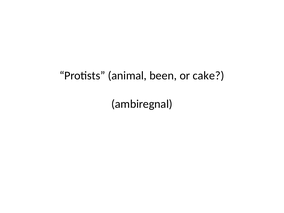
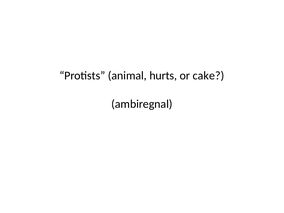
been: been -> hurts (163, 76)
